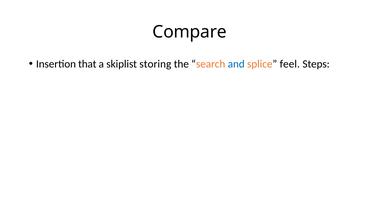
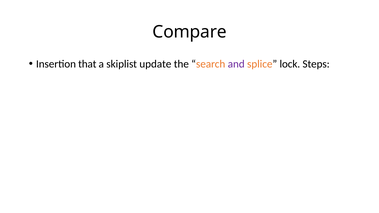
storing: storing -> update (155, 64)
and colour: blue -> purple (236, 64)
feel: feel -> lock (290, 64)
